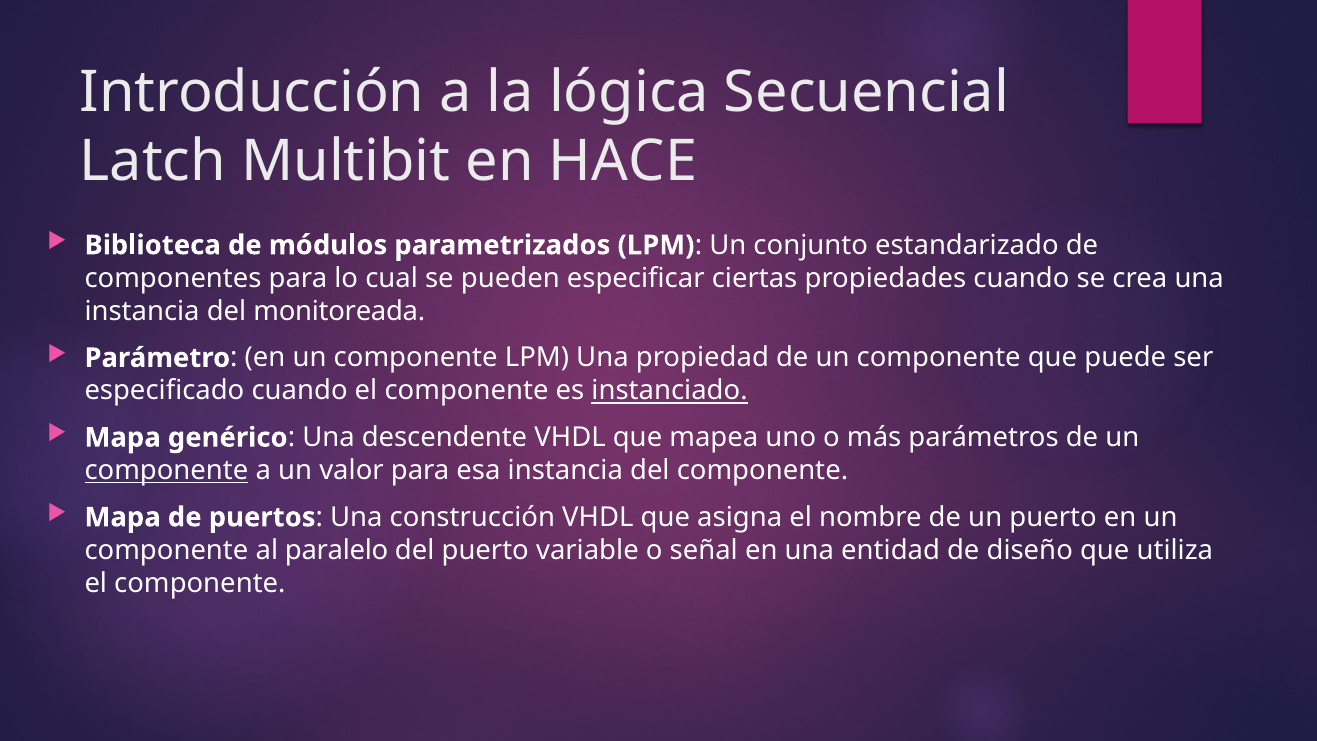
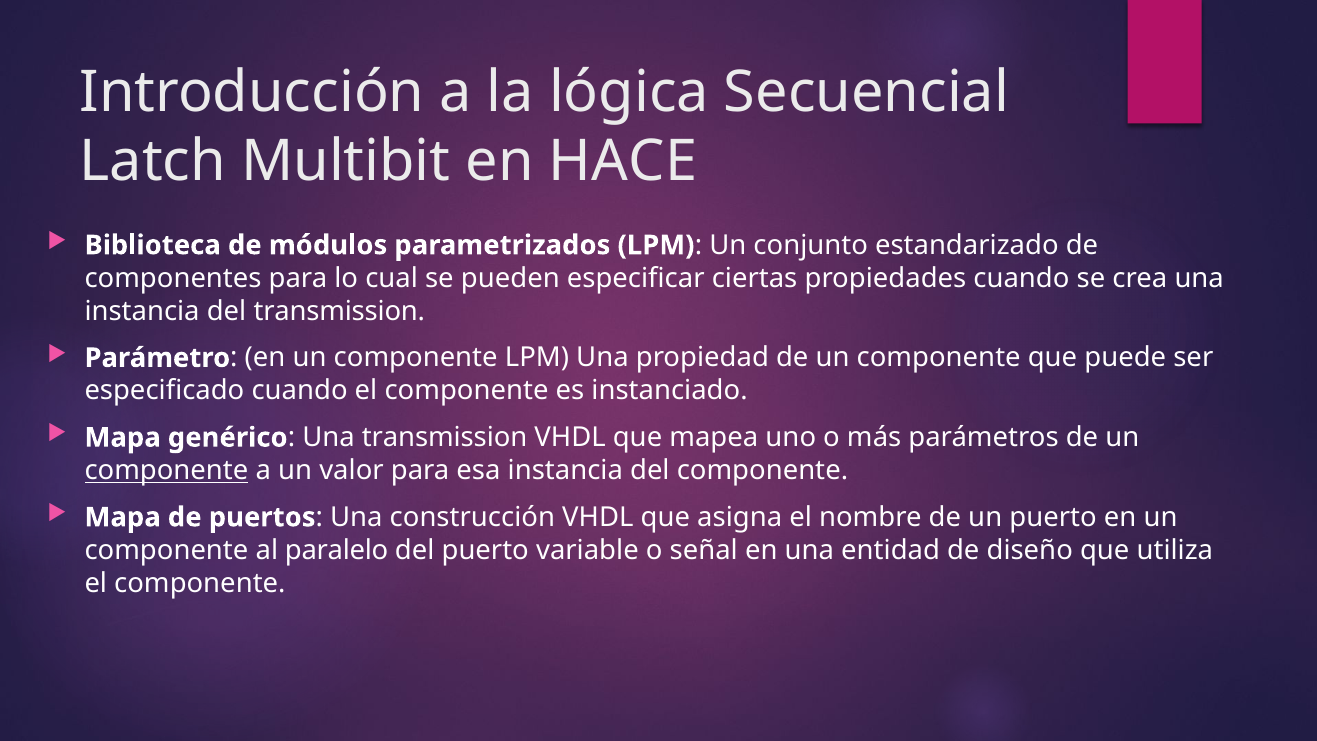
del monitoreada: monitoreada -> transmission (339, 311)
instanciado underline: present -> none (670, 391)
Una descendente: descendente -> transmission (445, 437)
